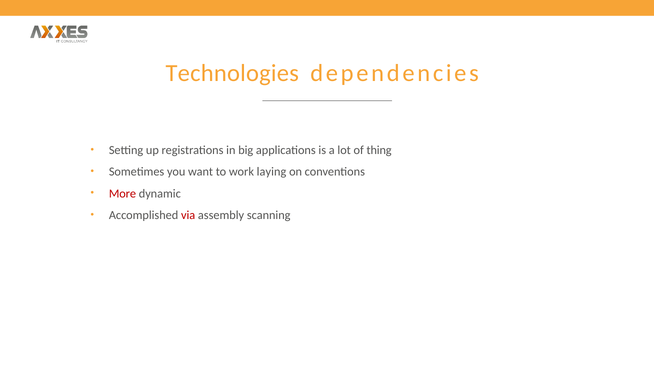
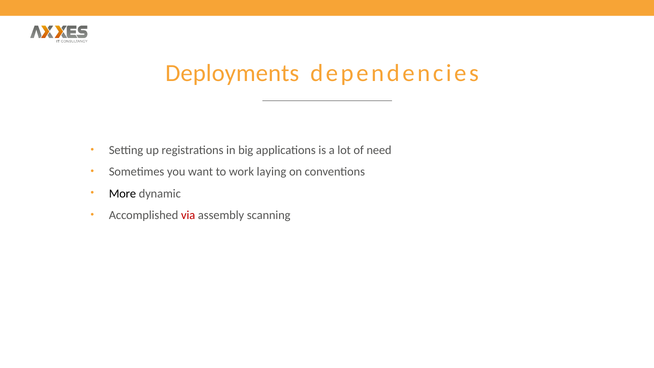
Technologies: Technologies -> Deployments (232, 73)
thing: thing -> need (379, 150)
More colour: red -> black (122, 193)
